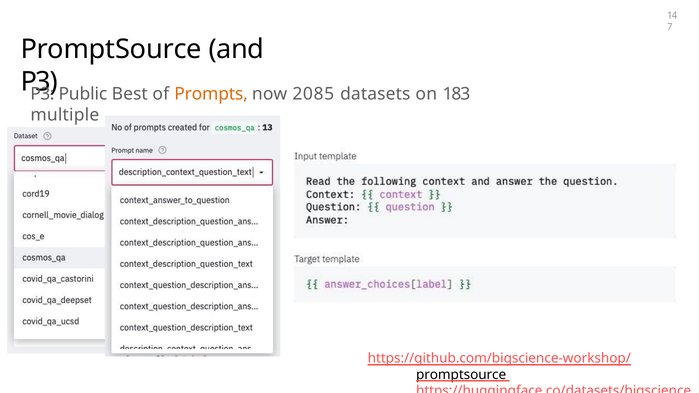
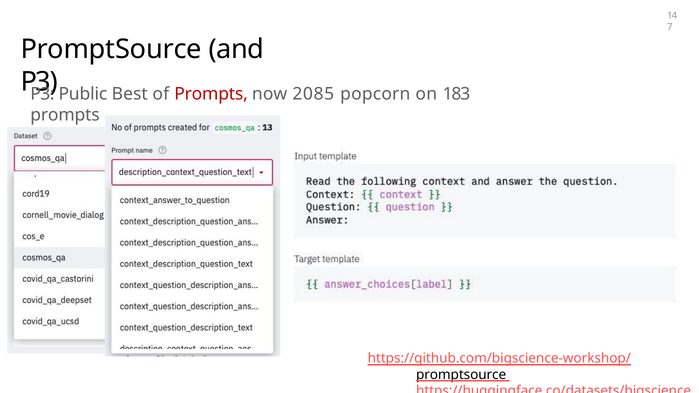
Prompts colour: orange -> red (211, 94)
datasets: datasets -> popcorn (375, 94)
multiple: multiple -> prompts (65, 115)
